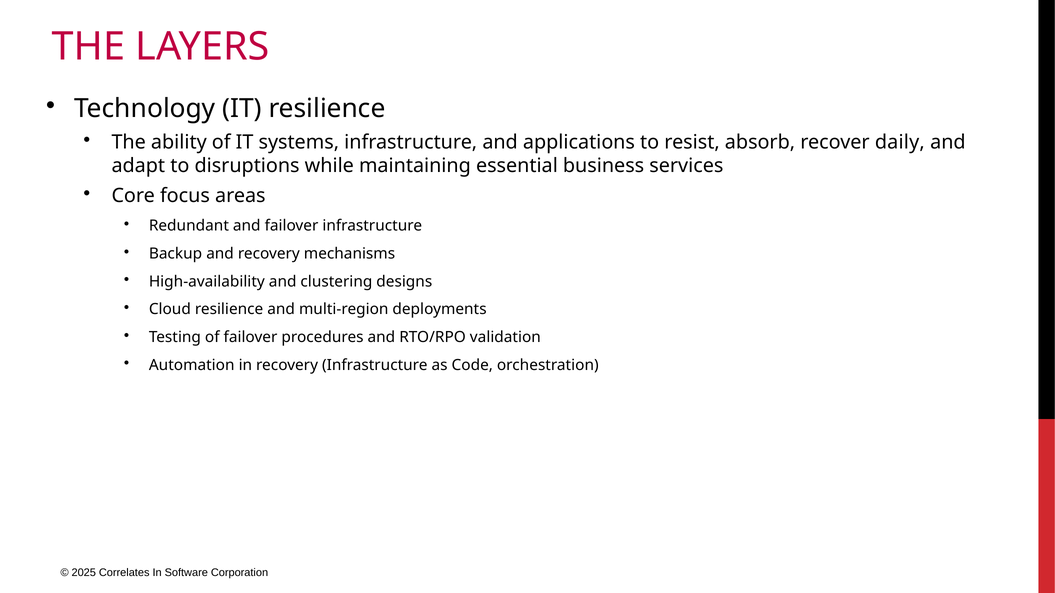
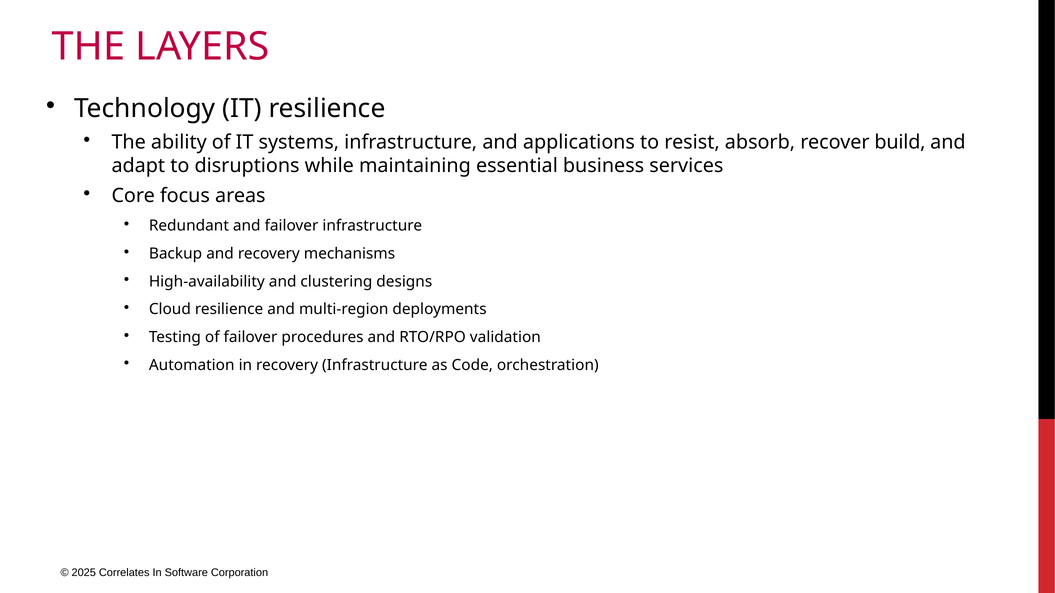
daily: daily -> build (900, 142)
